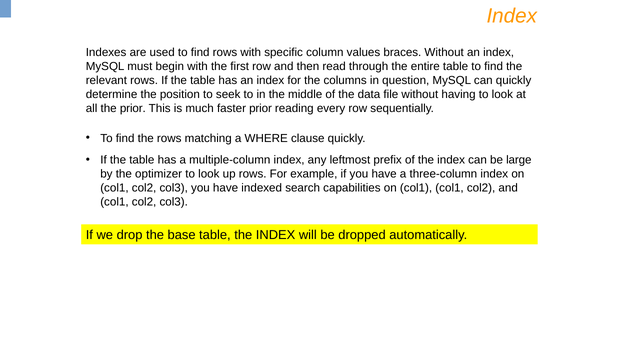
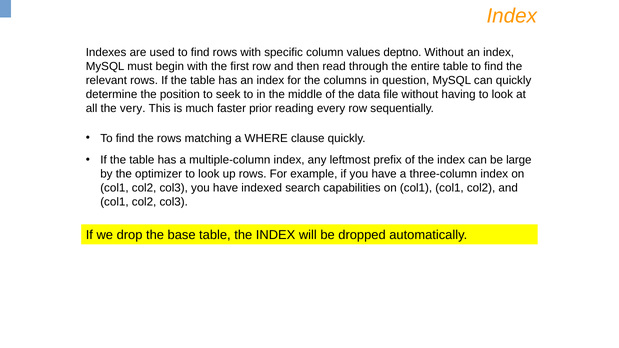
braces: braces -> deptno (402, 53)
the prior: prior -> very (133, 108)
